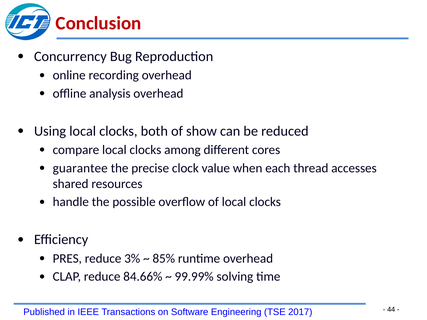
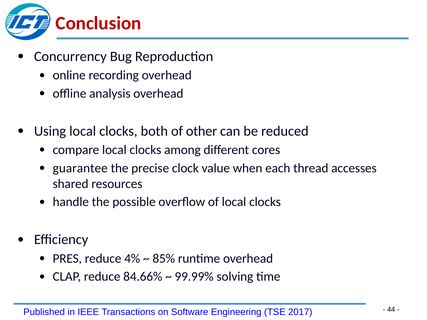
show: show -> other (202, 131)
3%: 3% -> 4% (132, 259)
